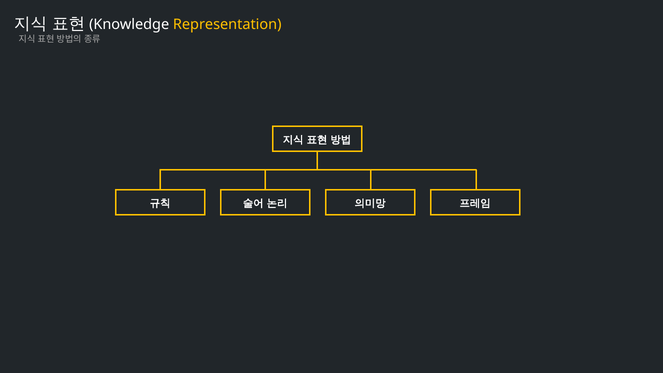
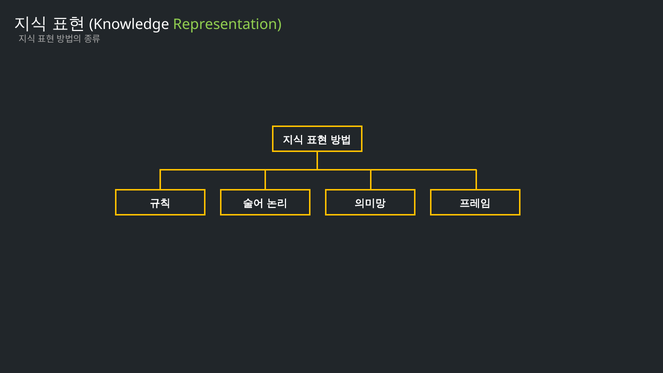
Representation colour: yellow -> light green (227, 25)
